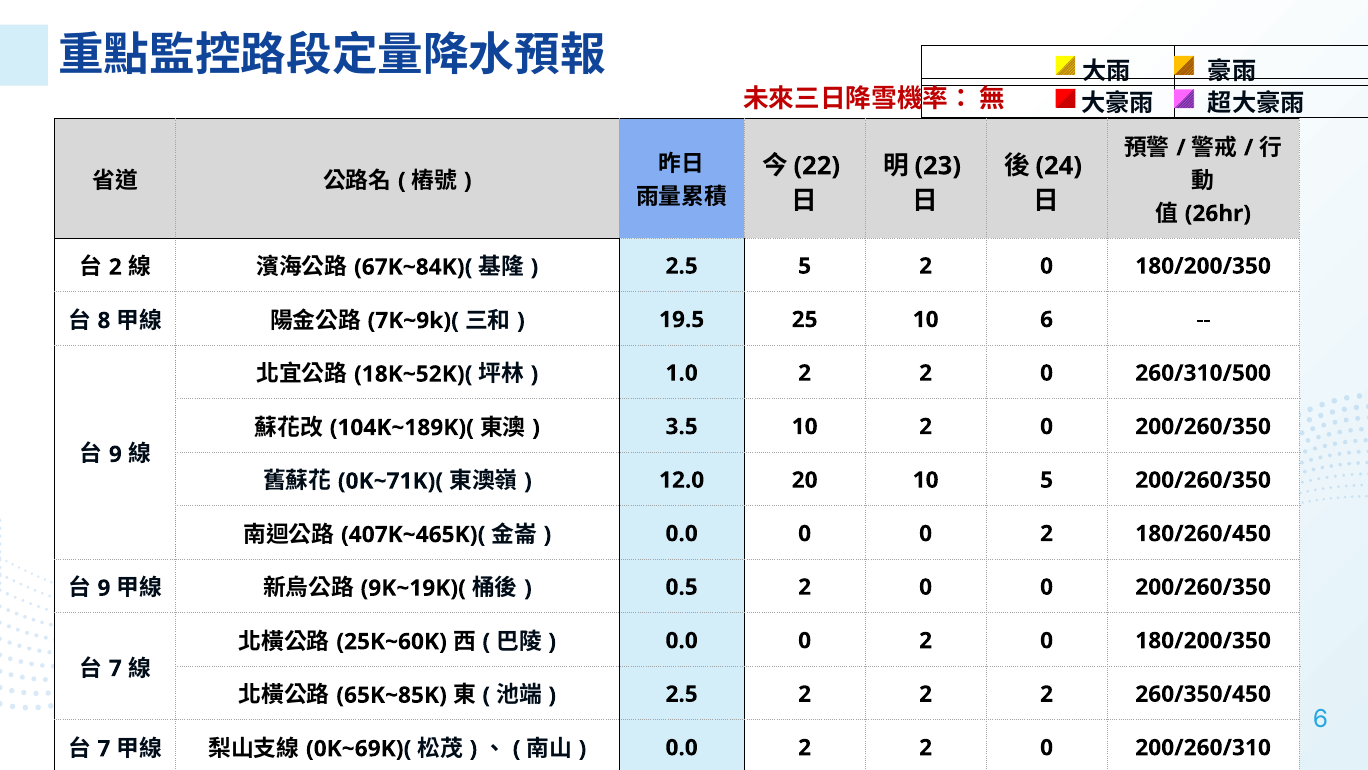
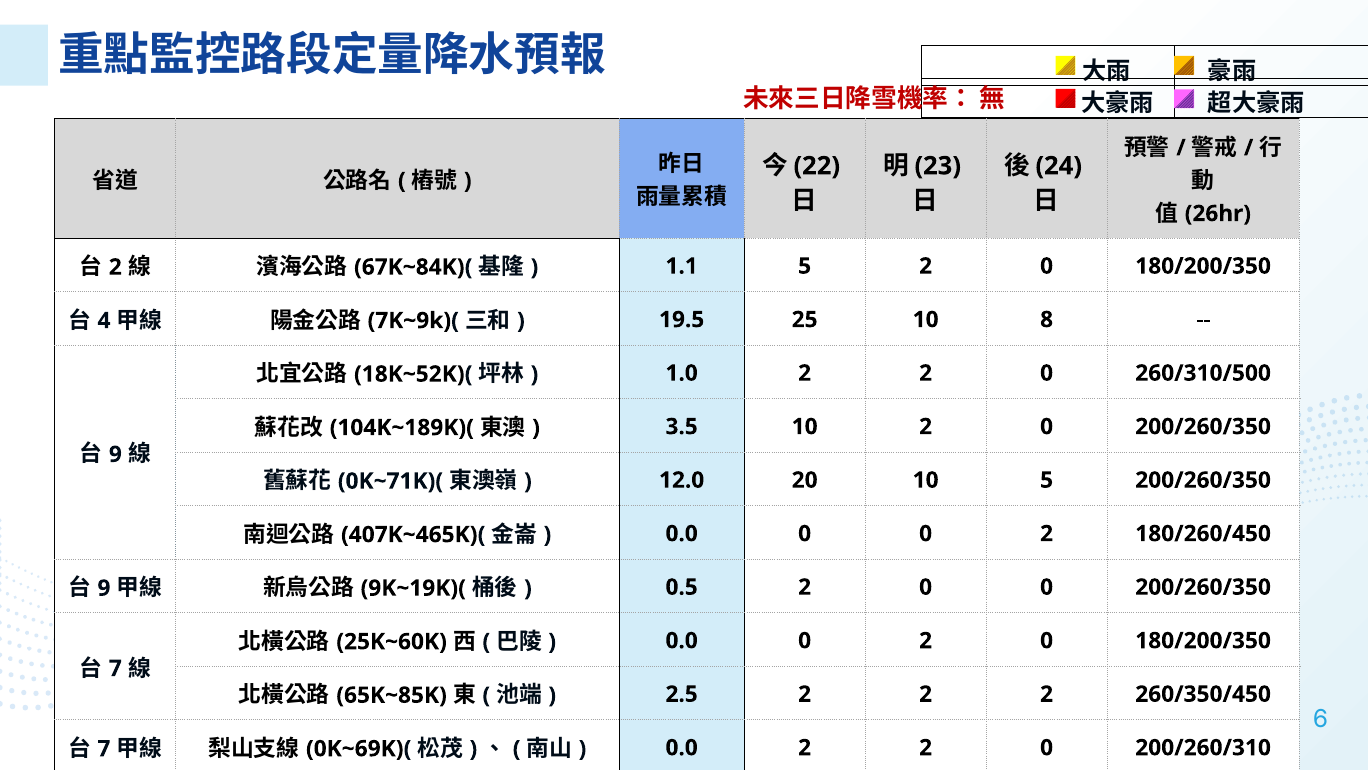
2.5: 2.5 -> 1.1 (682, 266)
8: 8 -> 4 (104, 320)
10 6: 6 -> 8 (1047, 319)
